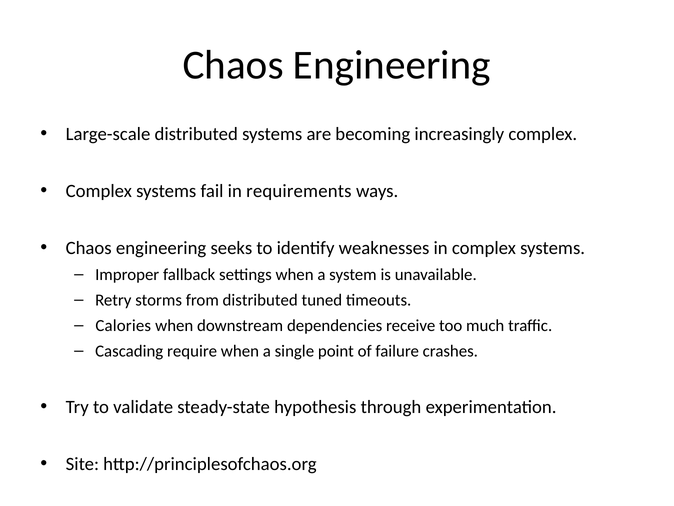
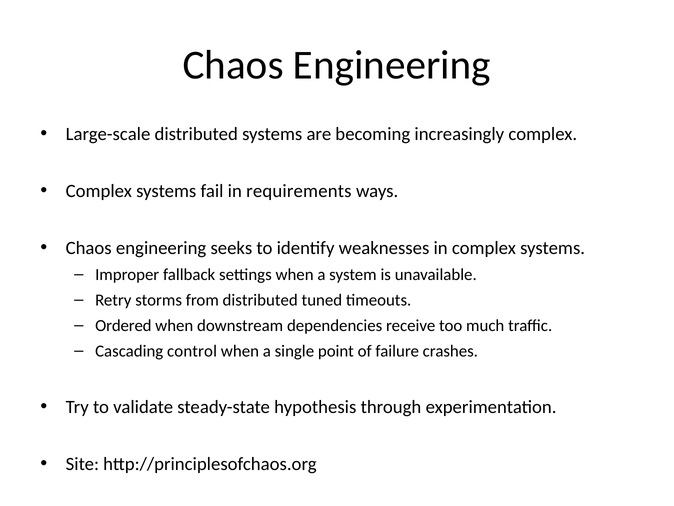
Calories: Calories -> Ordered (123, 325)
require: require -> control (192, 351)
